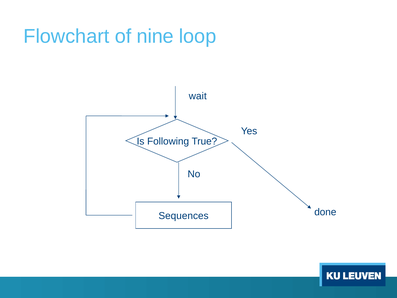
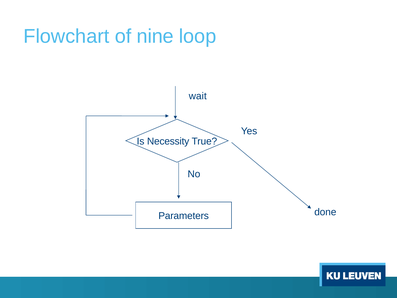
Following: Following -> Necessity (168, 141)
Sequences: Sequences -> Parameters (184, 216)
